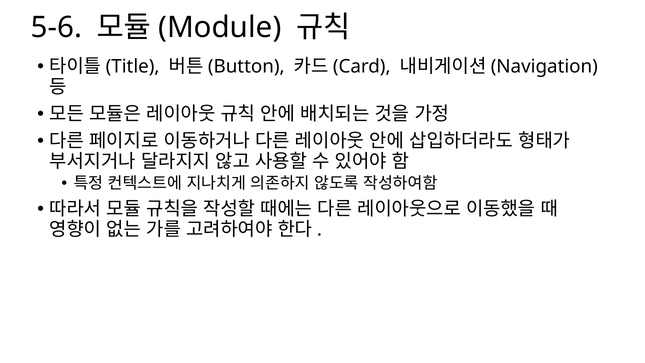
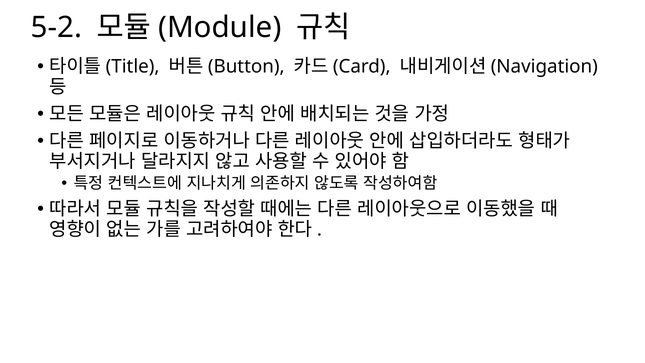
5-6: 5-6 -> 5-2 (56, 27)
